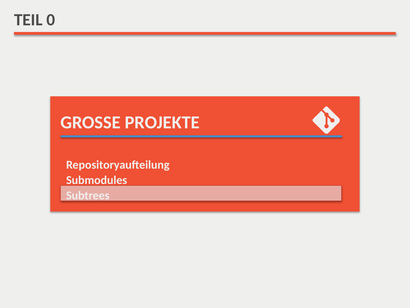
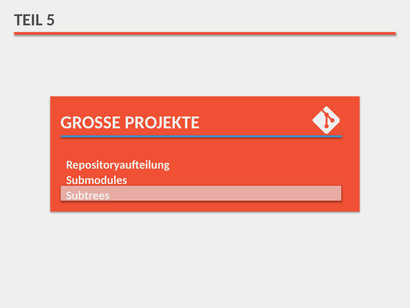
0: 0 -> 5 (51, 20)
